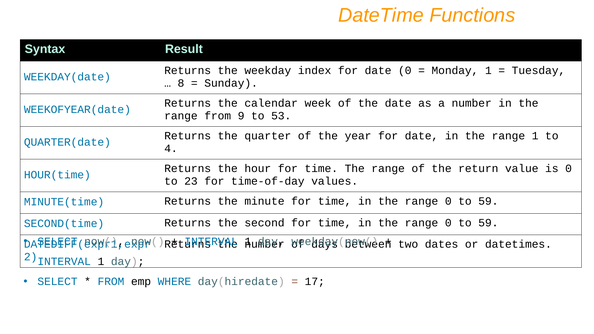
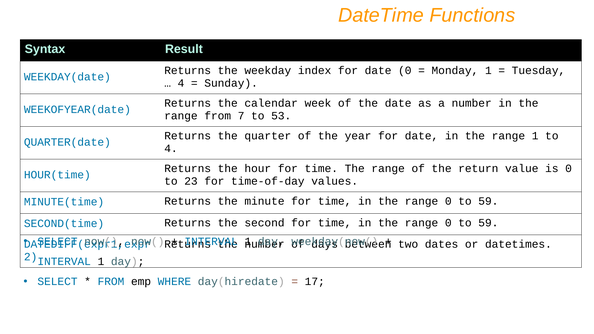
8: 8 -> 4 (181, 83)
9: 9 -> 7 (241, 116)
